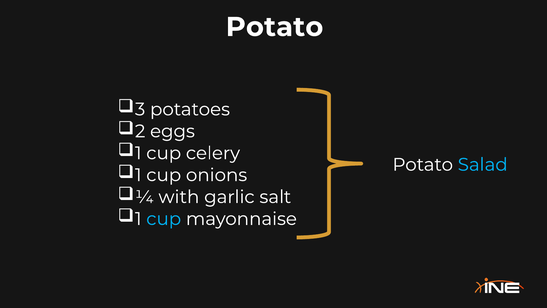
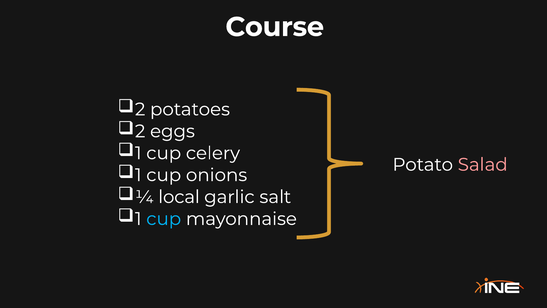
Potato: Potato -> Course (275, 27)
3: 3 -> 2 (140, 109)
Salad colour: light blue -> pink (483, 165)
with: with -> local (179, 197)
